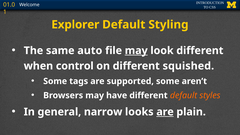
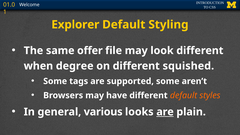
auto: auto -> offer (90, 51)
may underline: present -> none (136, 51)
control: control -> degree (75, 66)
narrow: narrow -> various (103, 112)
